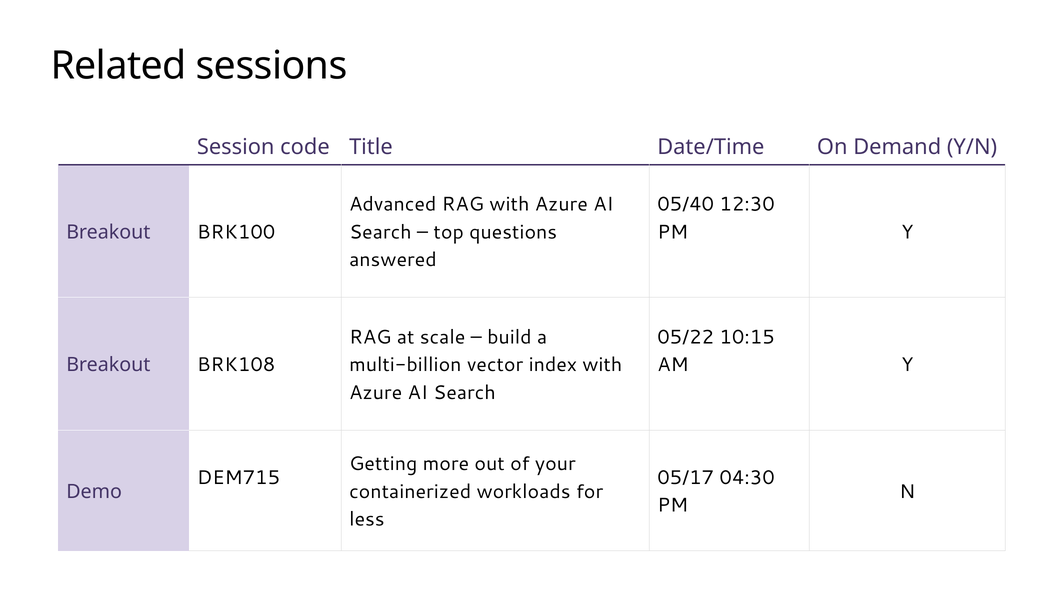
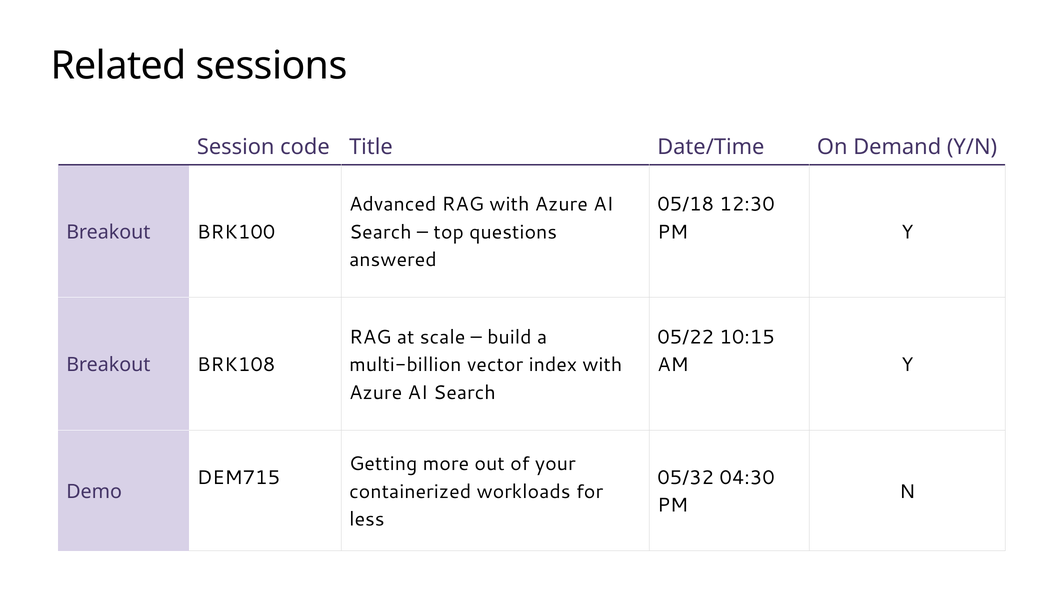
05/40: 05/40 -> 05/18 (686, 204)
05/17: 05/17 -> 05/32 (686, 477)
